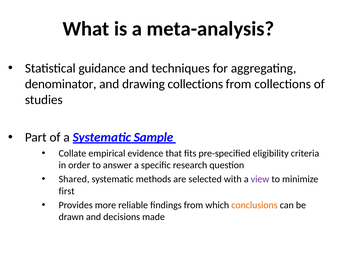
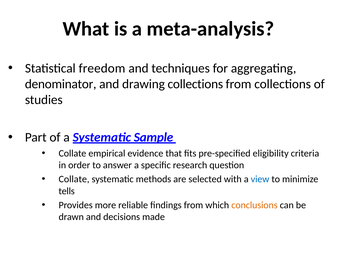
guidance: guidance -> freedom (102, 68)
Shared: Shared -> Collate (74, 179)
view colour: purple -> blue (260, 179)
first: first -> tells (67, 191)
